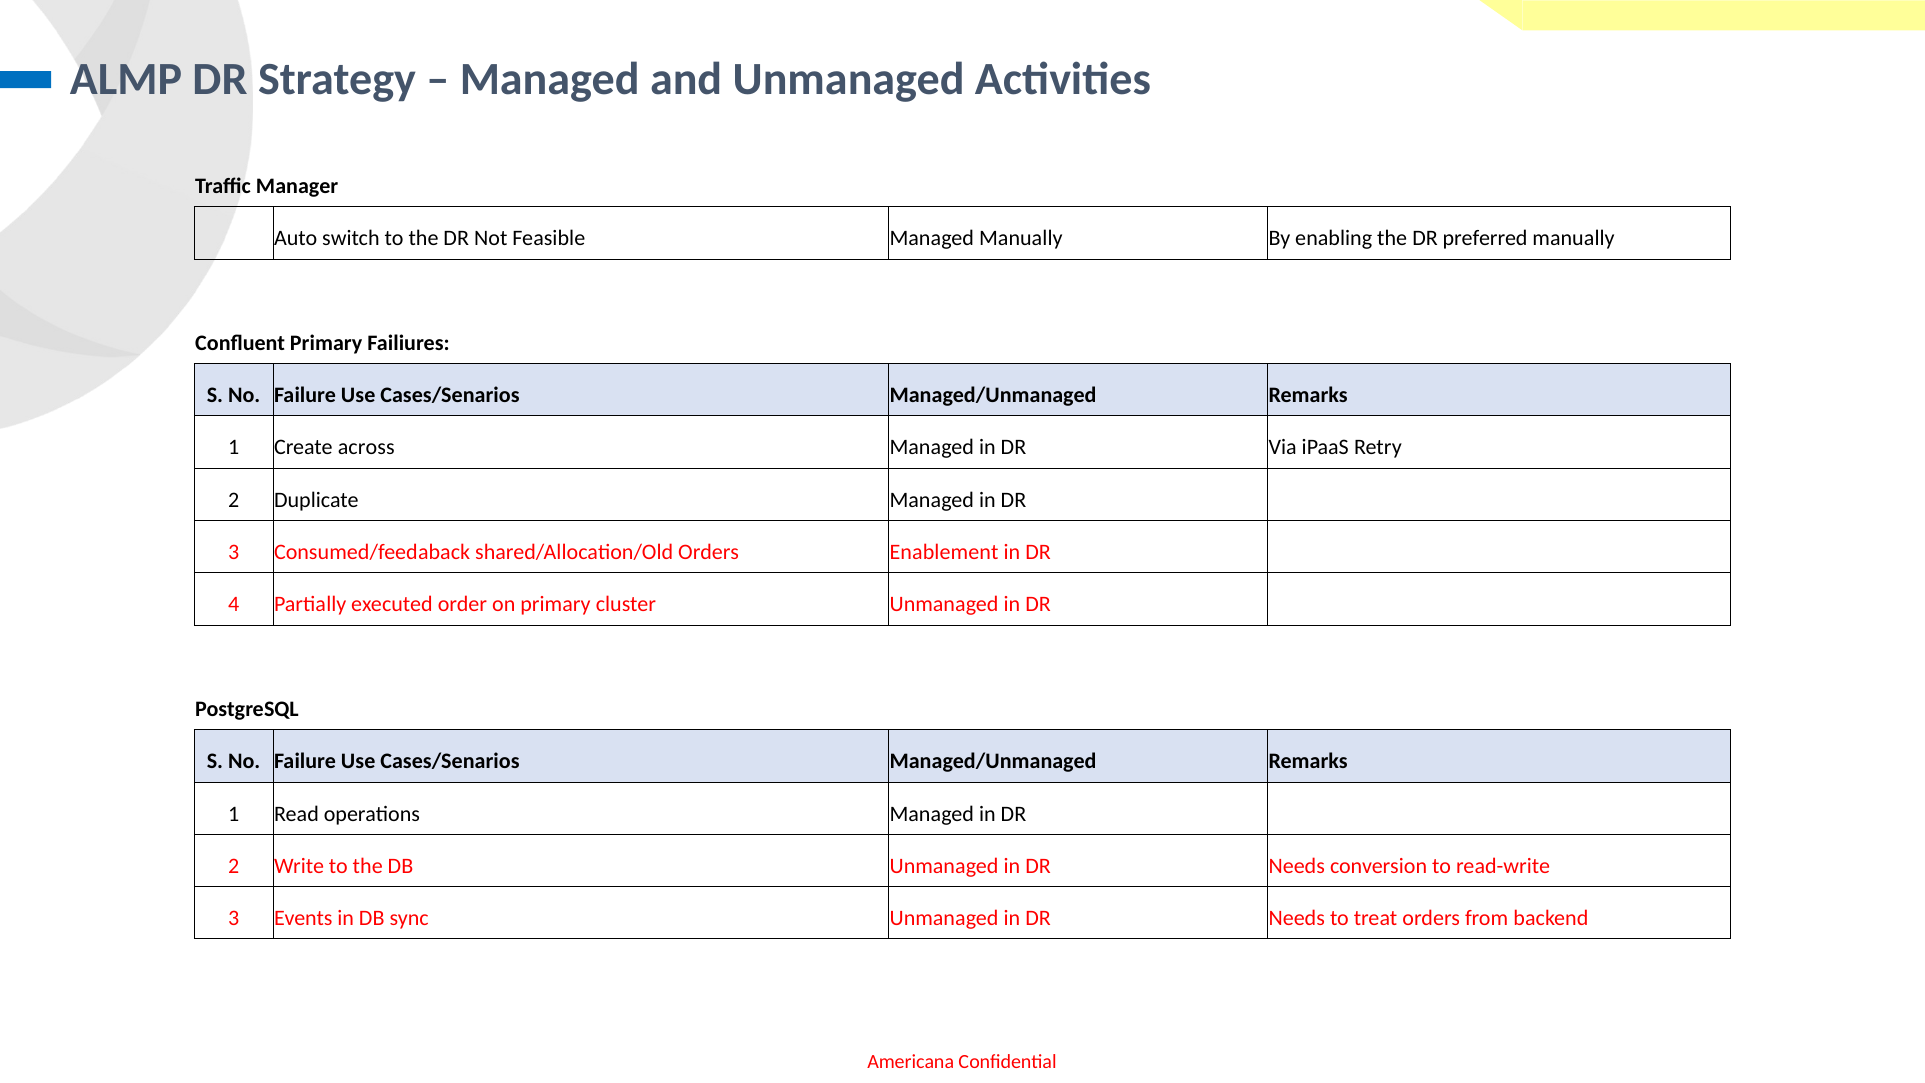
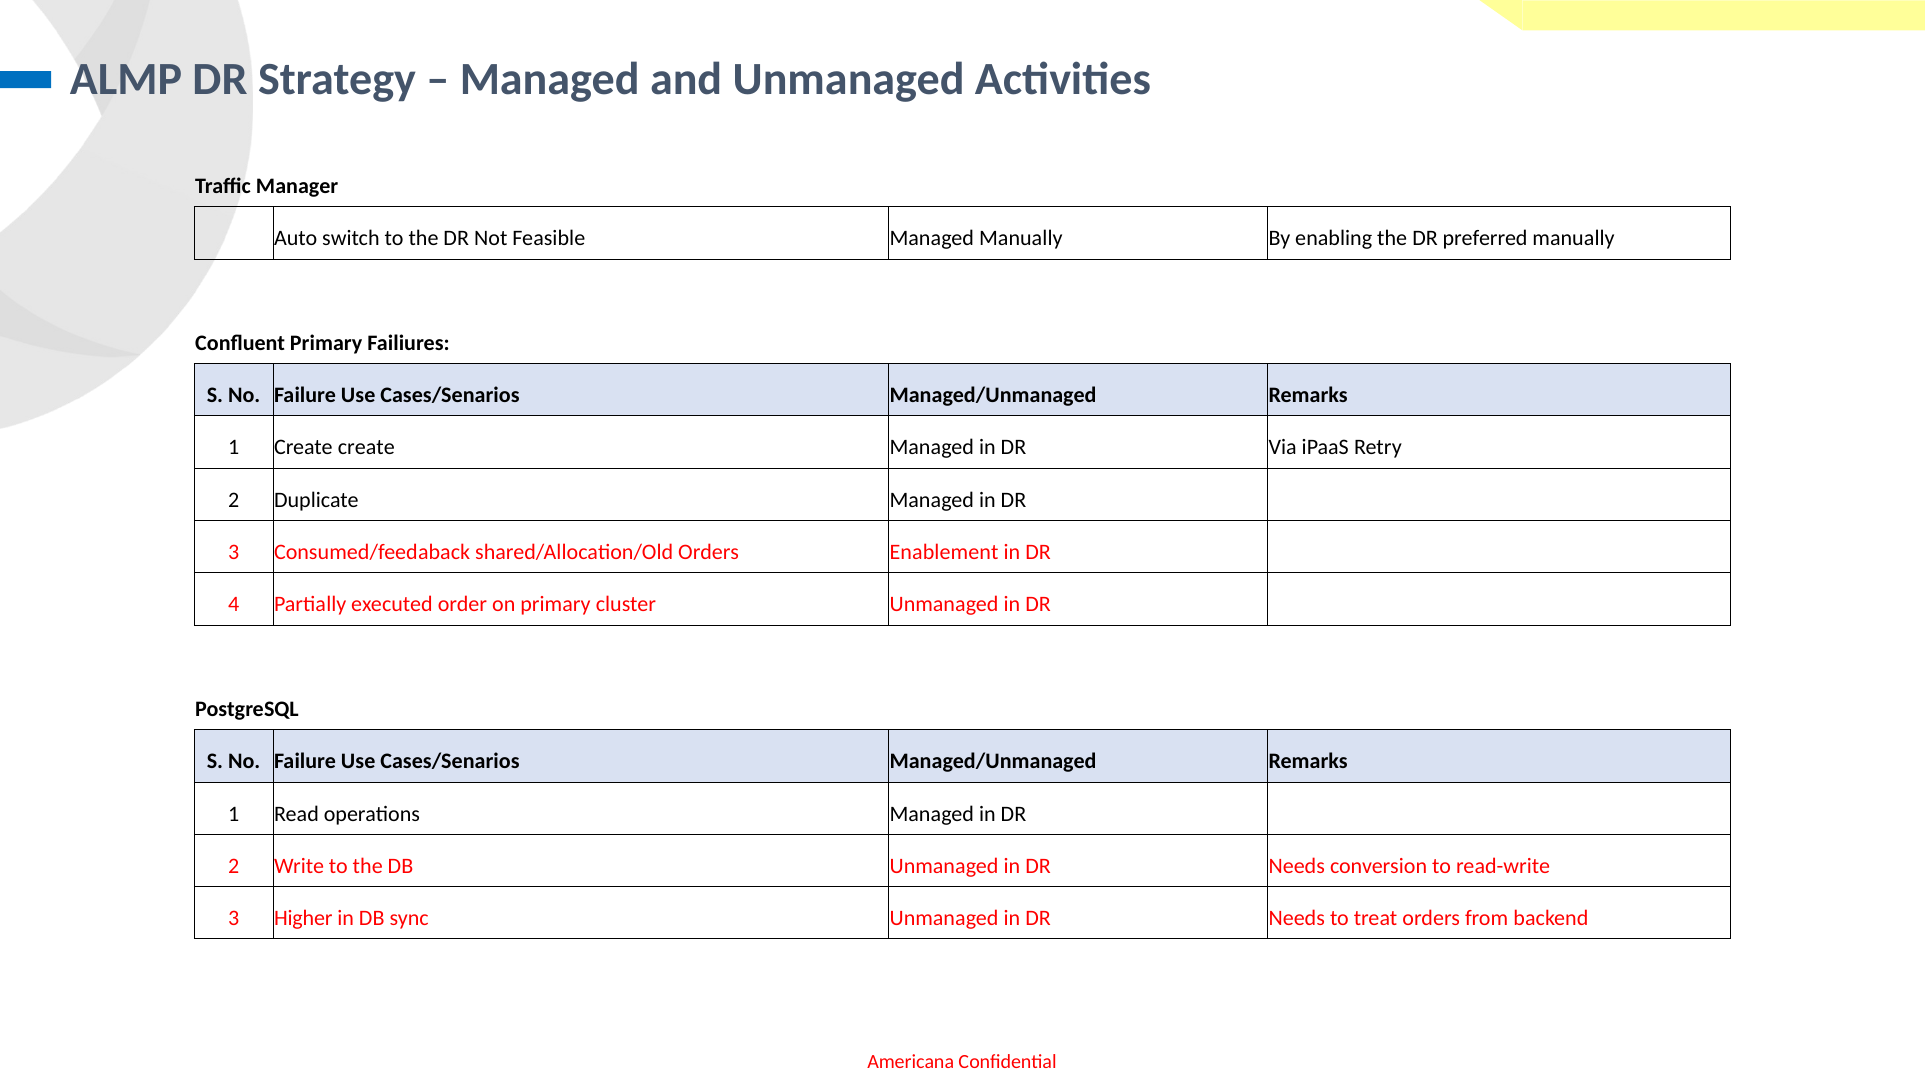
Create across: across -> create (366, 448)
Events: Events -> Higher (303, 918)
